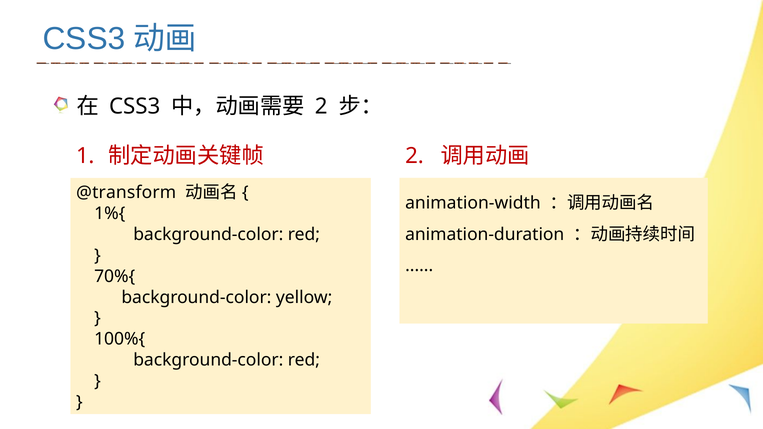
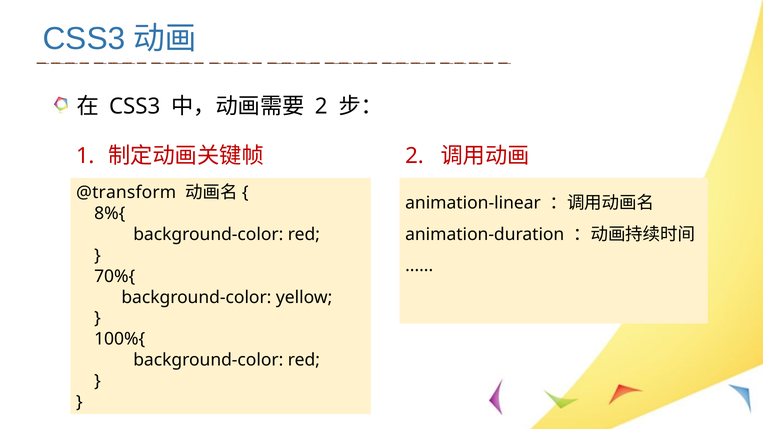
animation-width: animation-width -> animation-linear (473, 203)
1%{: 1%{ -> 8%{ (110, 213)
